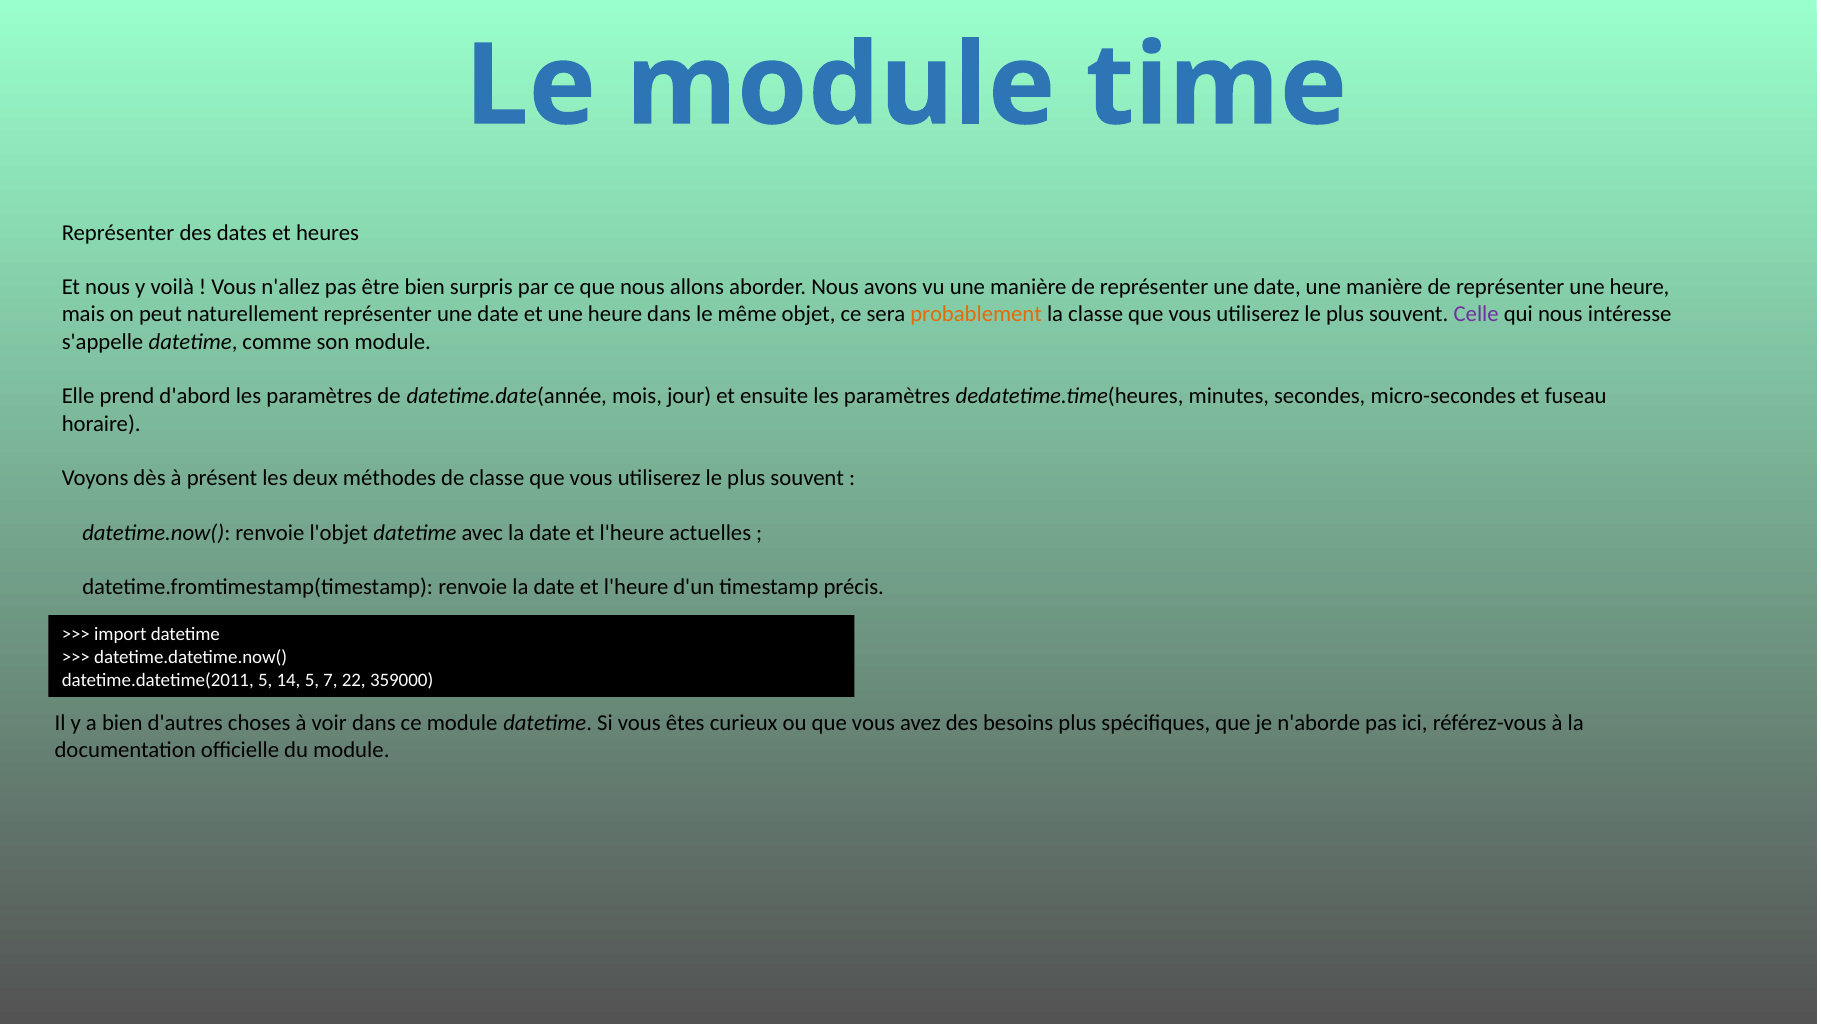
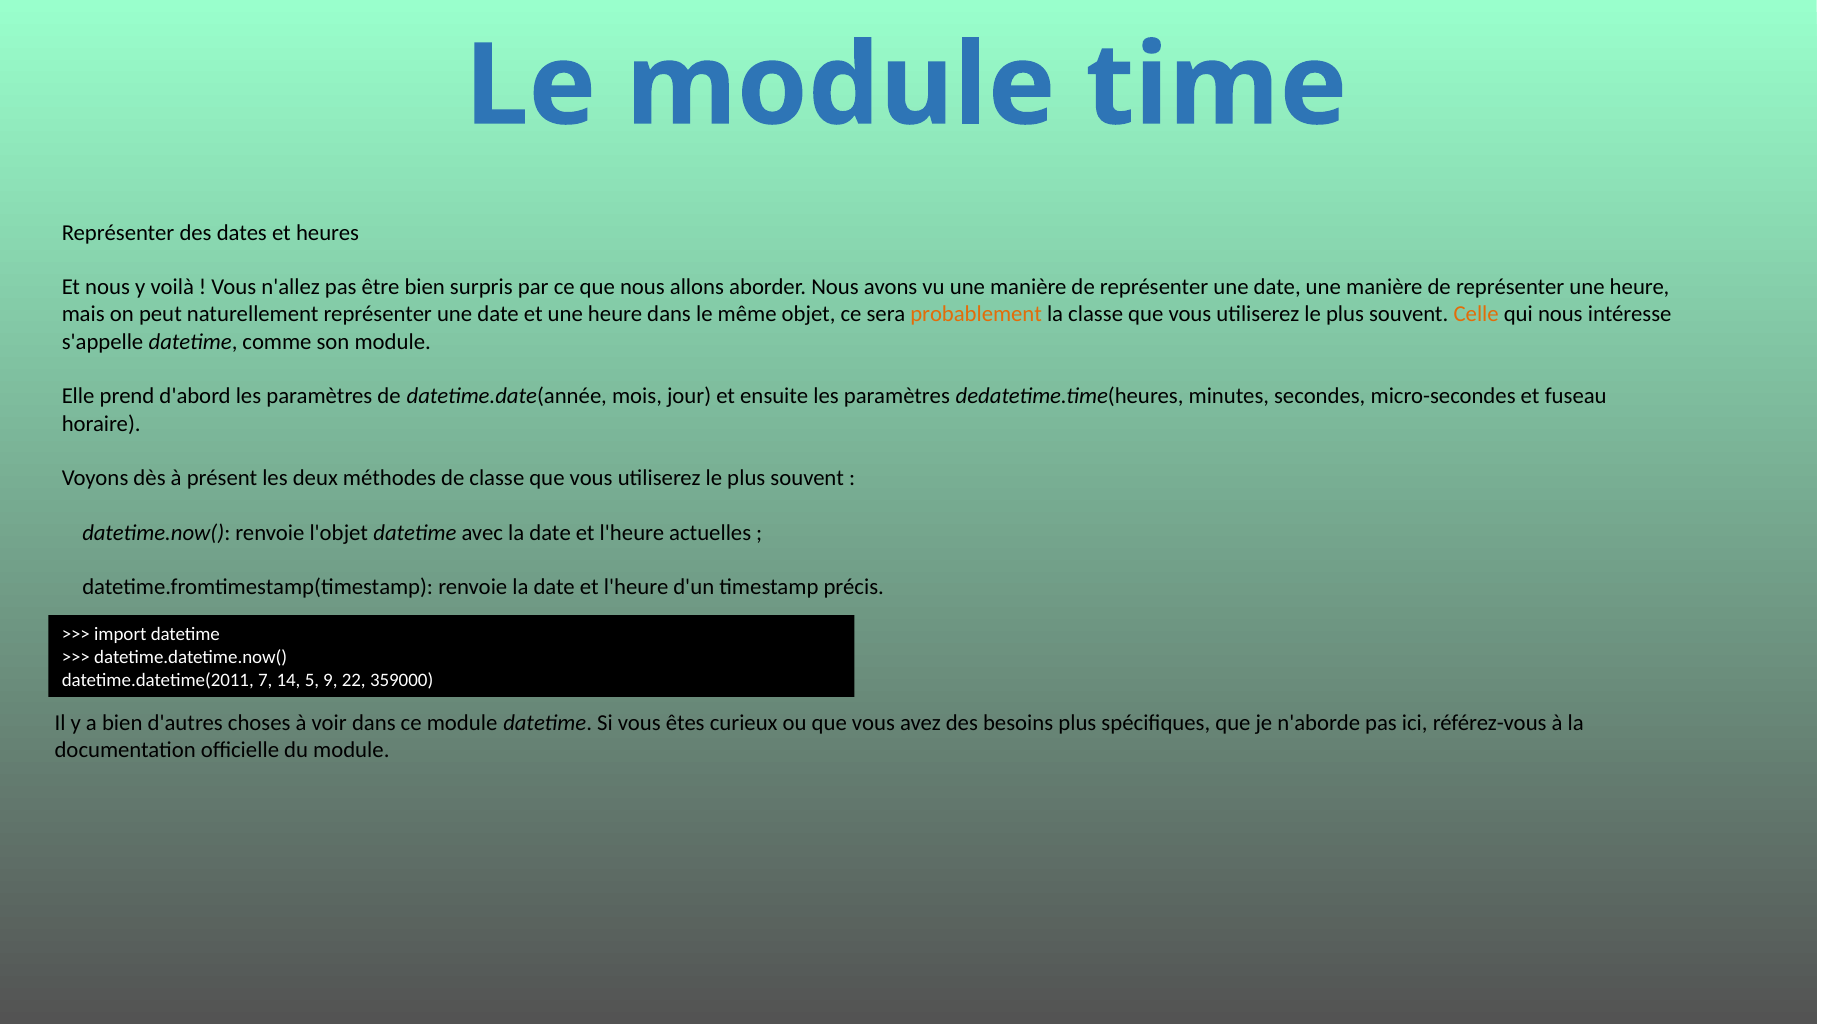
Celle colour: purple -> orange (1476, 315)
datetime.datetime(2011 5: 5 -> 7 (265, 680)
7: 7 -> 9 (330, 680)
